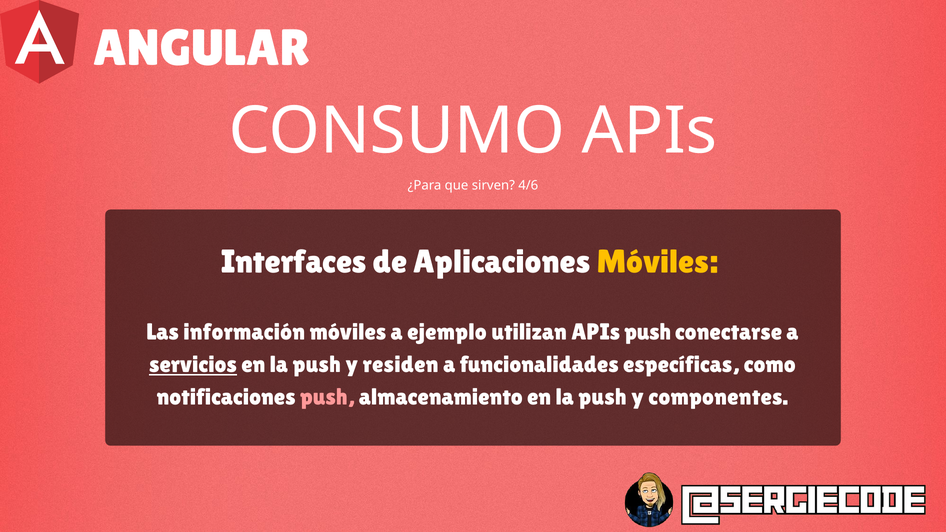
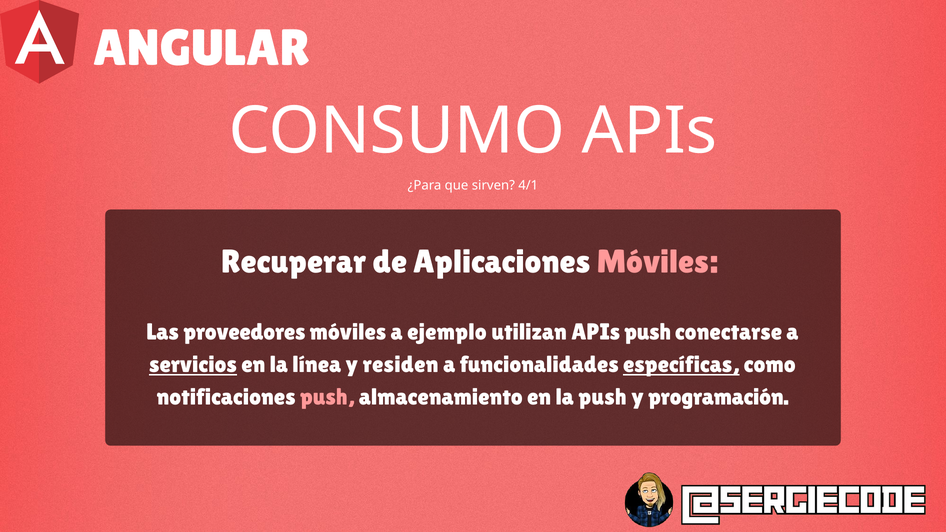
4/6: 4/6 -> 4/1 (528, 185)
Interfaces: Interfaces -> Recuperar (294, 262)
Móviles colour: yellow -> pink (657, 262)
información: información -> proveedores (244, 332)
push: push -> línea (317, 365)
específicas underline: none -> present (681, 365)
componentes: componentes -> programación (718, 397)
